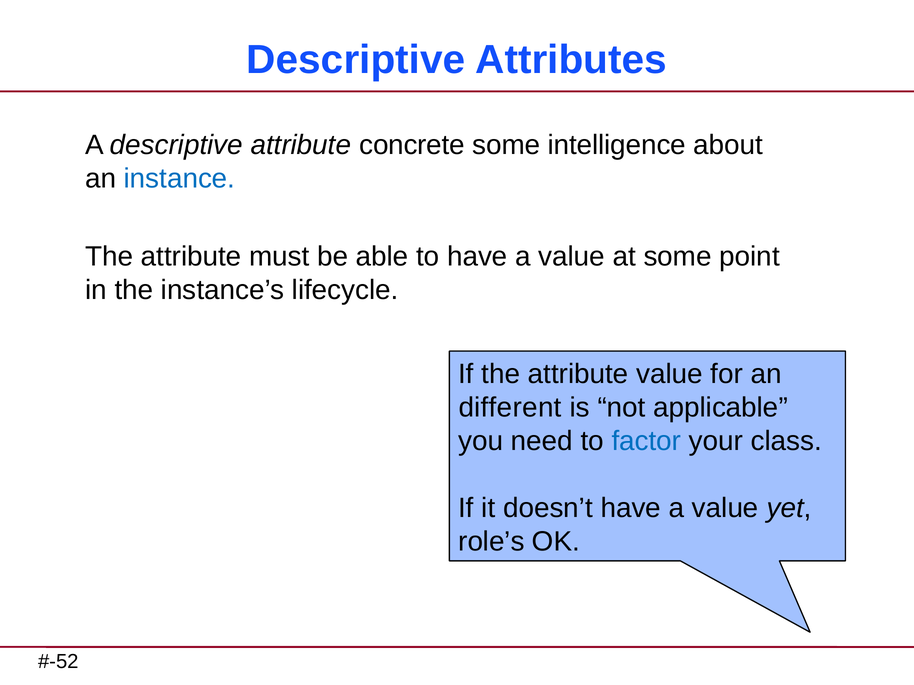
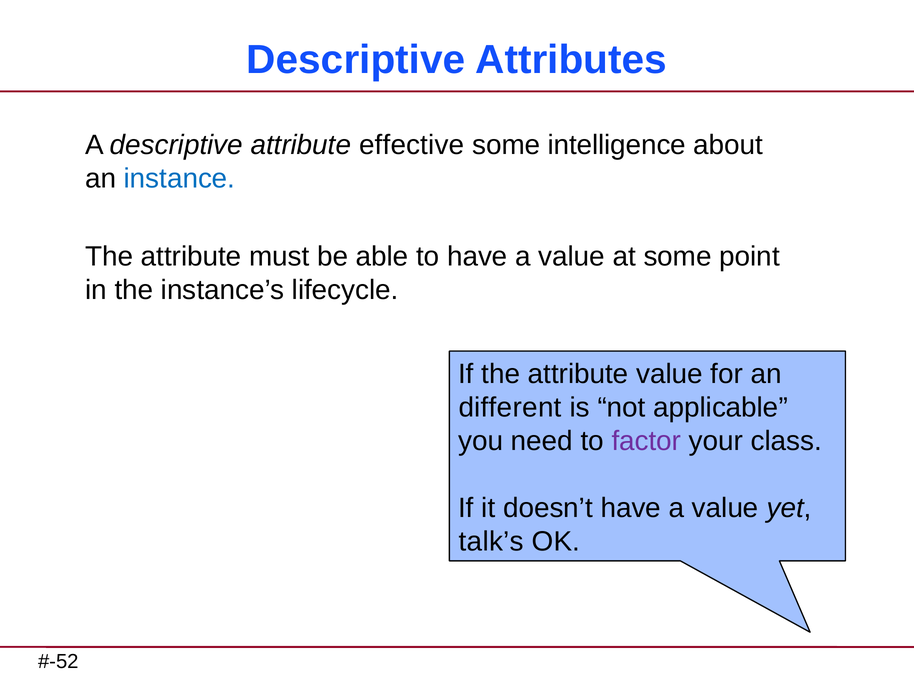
concrete: concrete -> effective (412, 145)
factor colour: blue -> purple (646, 441)
role’s: role’s -> talk’s (491, 542)
